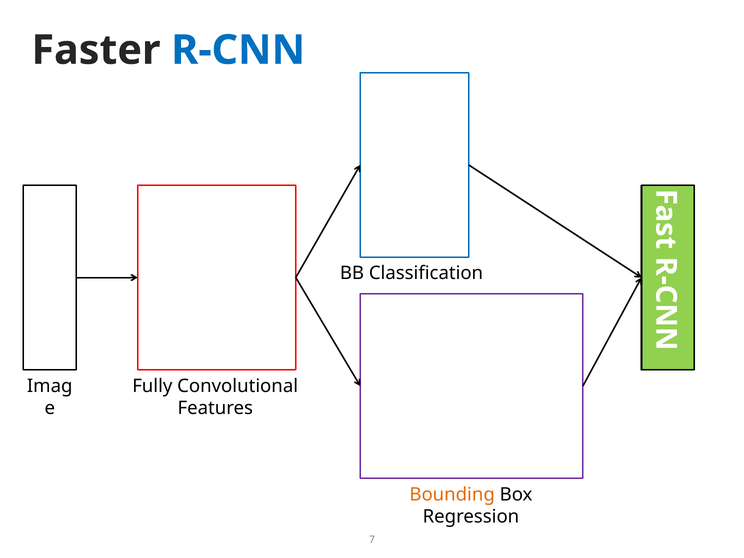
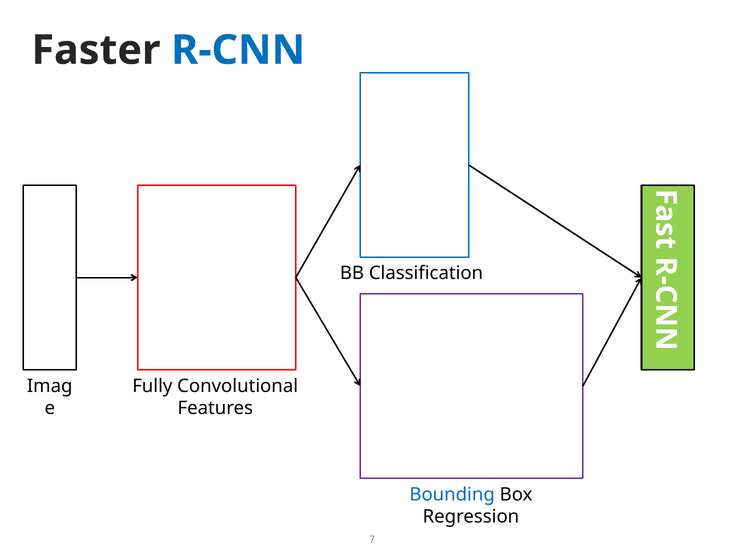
Bounding colour: orange -> blue (452, 494)
